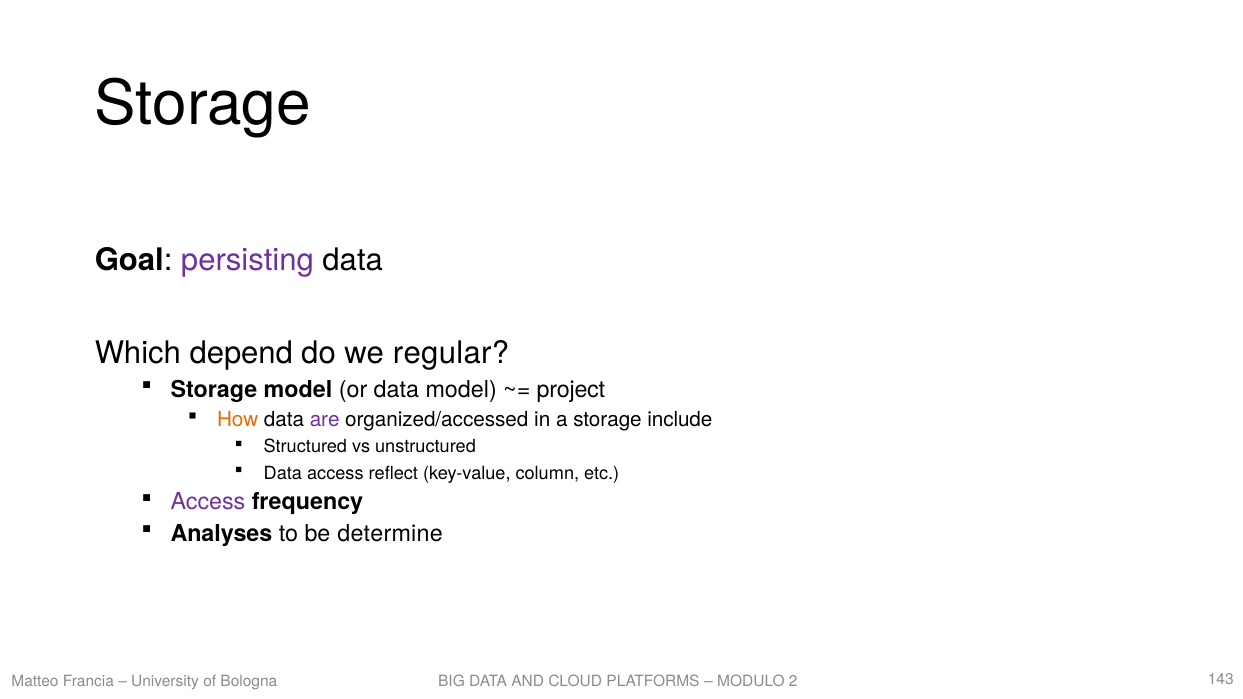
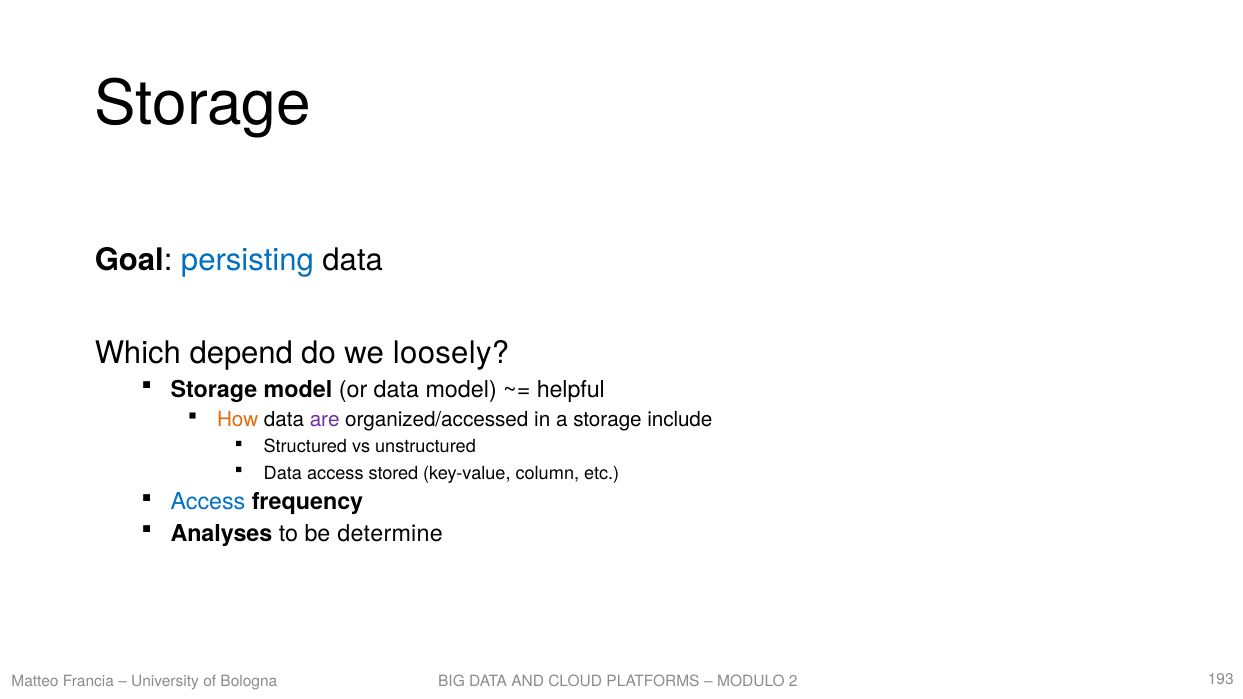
persisting colour: purple -> blue (247, 261)
regular: regular -> loosely (451, 354)
project: project -> helpful (571, 389)
reflect: reflect -> stored (393, 473)
Access colour: purple -> blue (208, 502)
143: 143 -> 193 (1221, 680)
